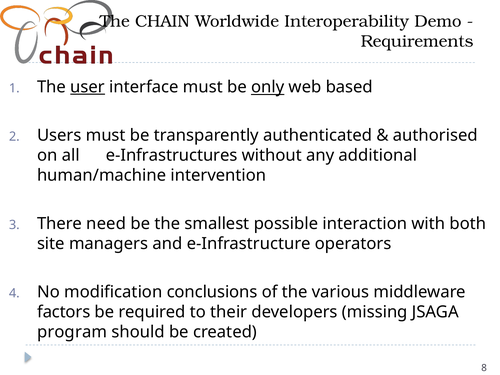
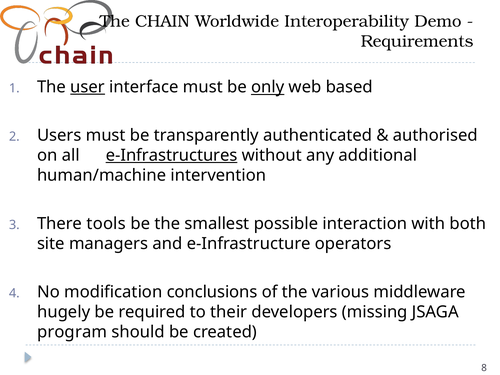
e-Infrastructures underline: none -> present (172, 155)
need: need -> tools (106, 224)
factors: factors -> hugely (64, 312)
